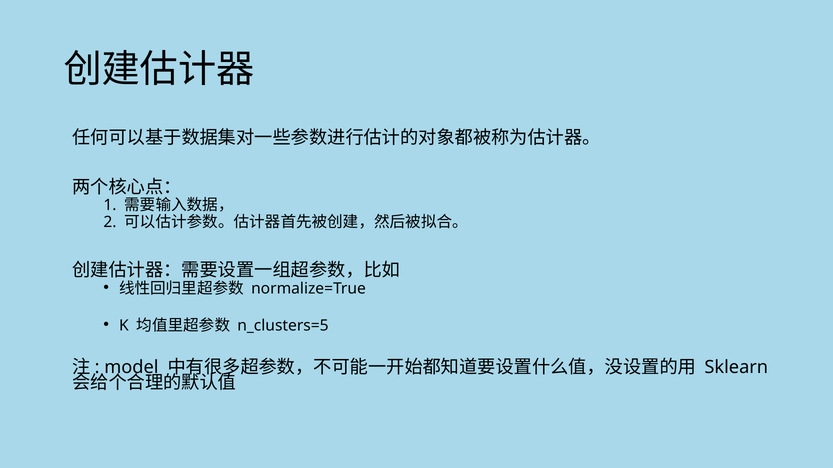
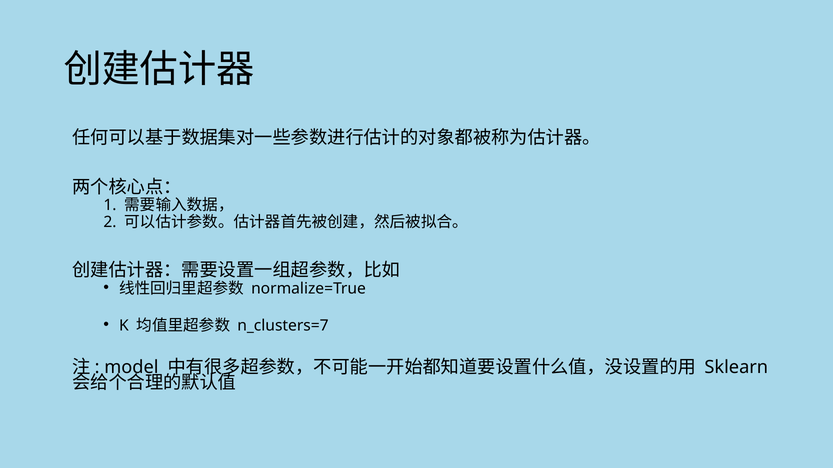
n_clusters=5: n_clusters=5 -> n_clusters=7 (283, 326)
